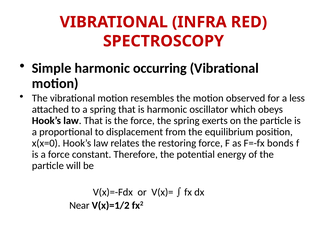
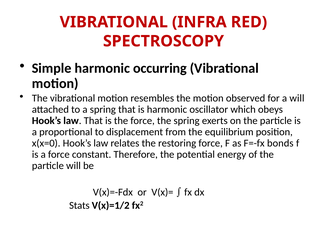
a less: less -> will (297, 98)
Near: Near -> Stats (79, 206)
